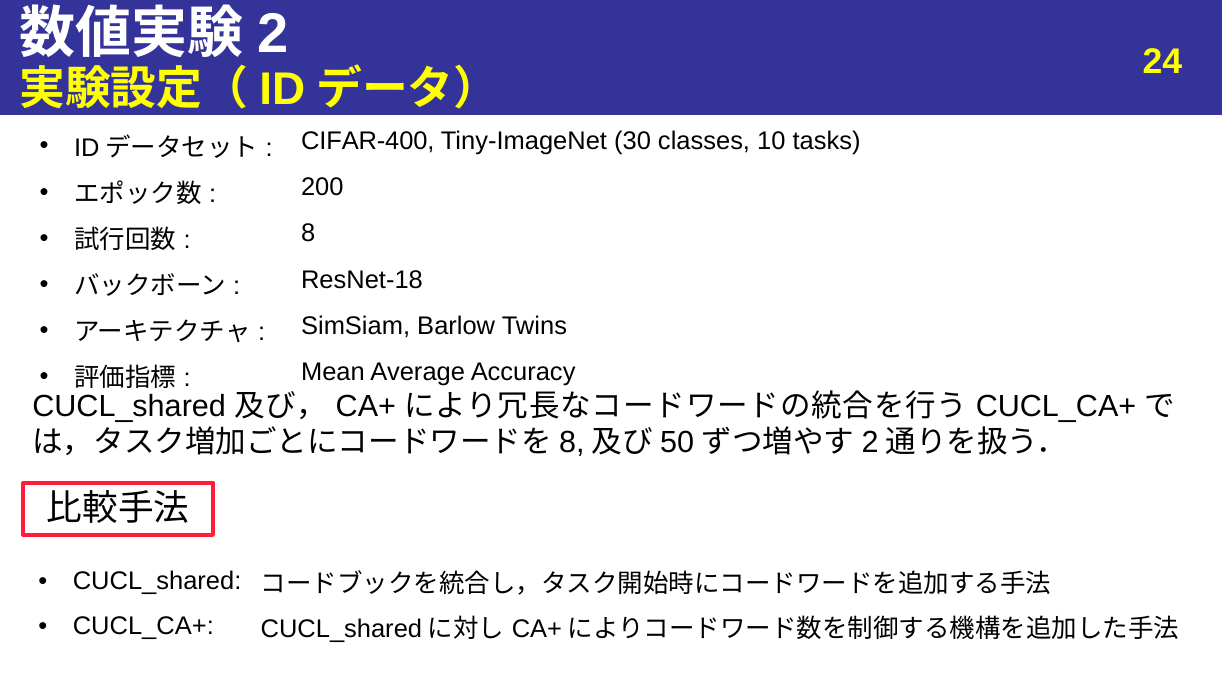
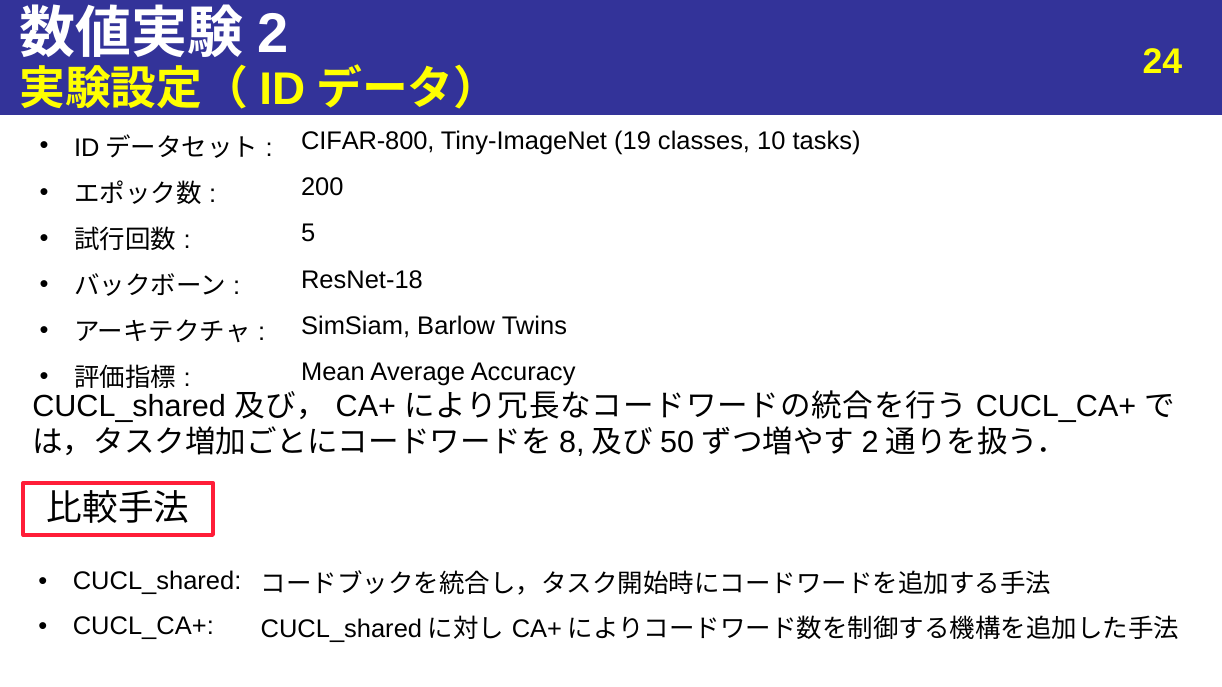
CIFAR-400: CIFAR-400 -> CIFAR-800 (368, 141)
30: 30 -> 19 (633, 141)
8: 8 -> 5 (308, 234)
